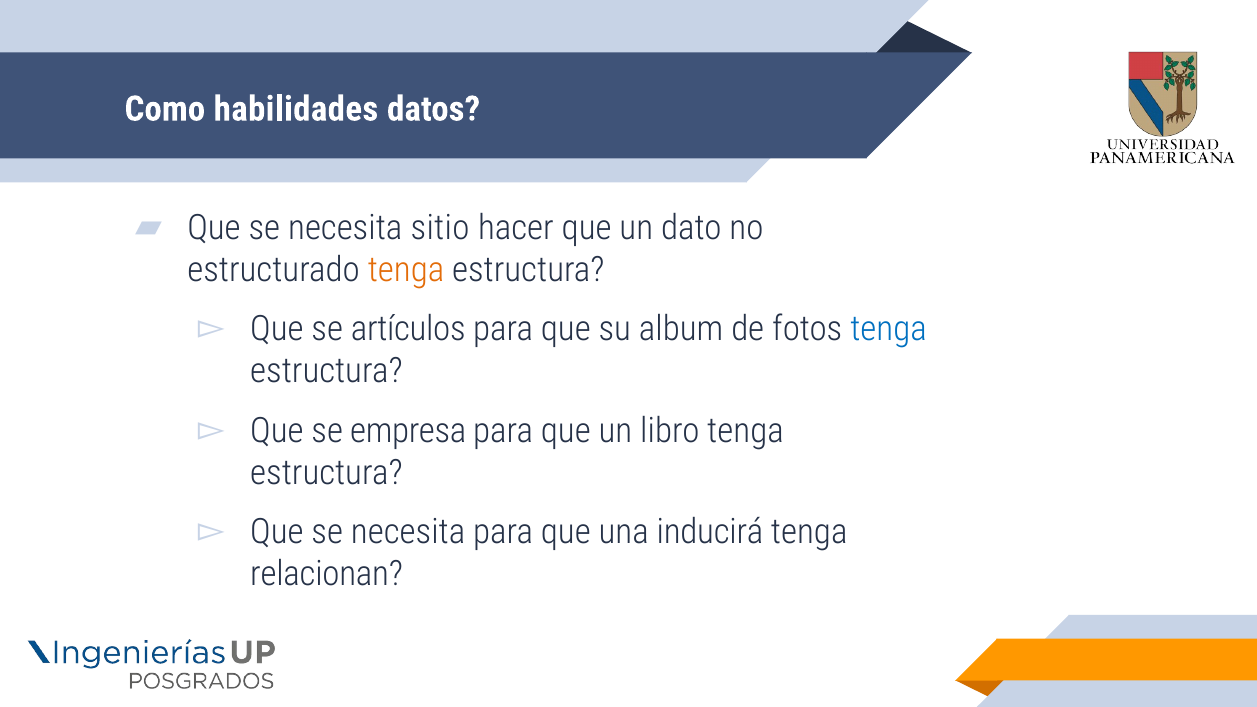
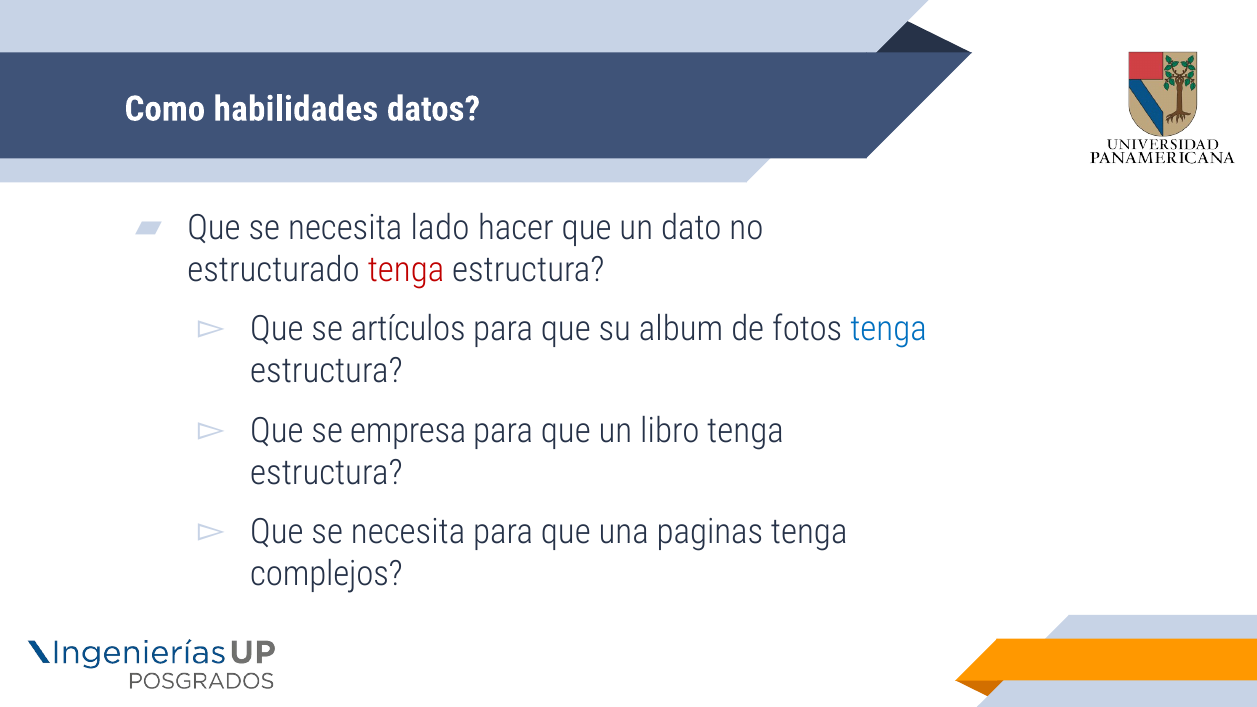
sitio: sitio -> lado (440, 228)
tenga colour: orange -> red (406, 270)
inducirá: inducirá -> paginas (710, 532)
relacionan: relacionan -> complejos (326, 574)
